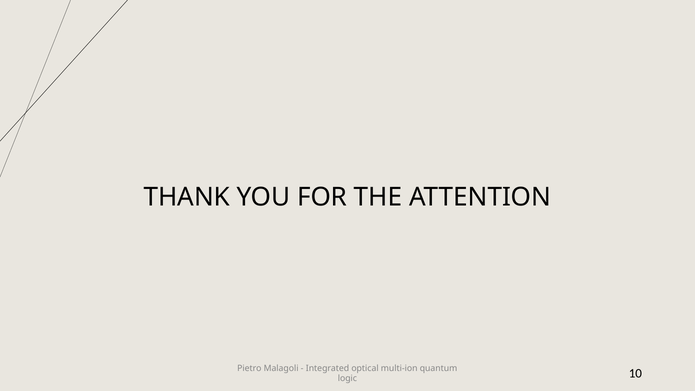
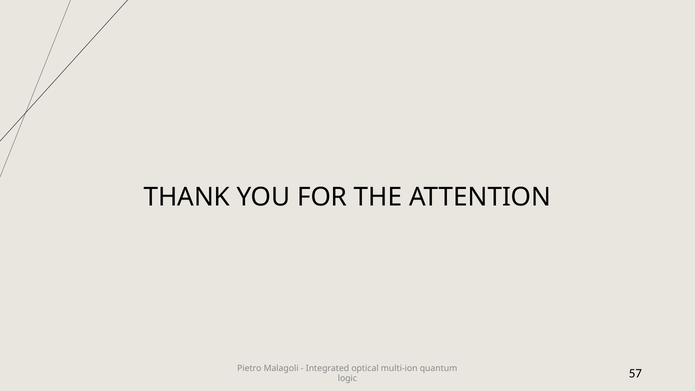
10: 10 -> 57 (635, 373)
